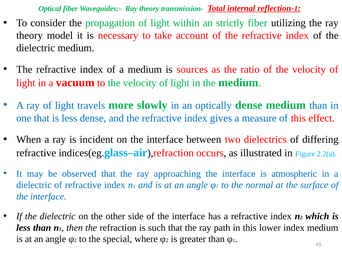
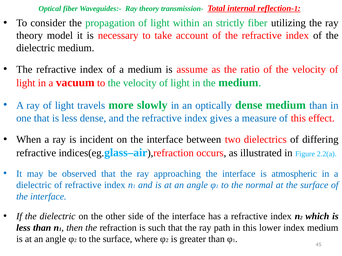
sources: sources -> assume (192, 70)
to the special: special -> surface (118, 240)
